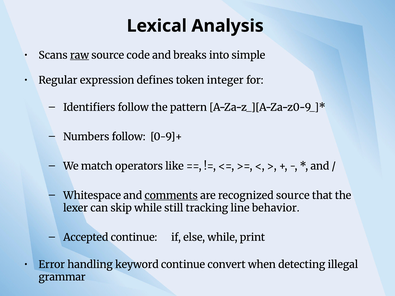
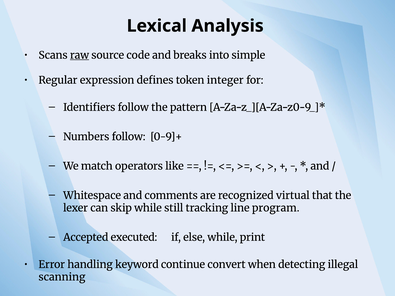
comments underline: present -> none (171, 196)
recognized source: source -> virtual (293, 196)
behavior: behavior -> program (276, 208)
Accepted continue: continue -> executed (134, 238)
grammar: grammar -> scanning (62, 277)
